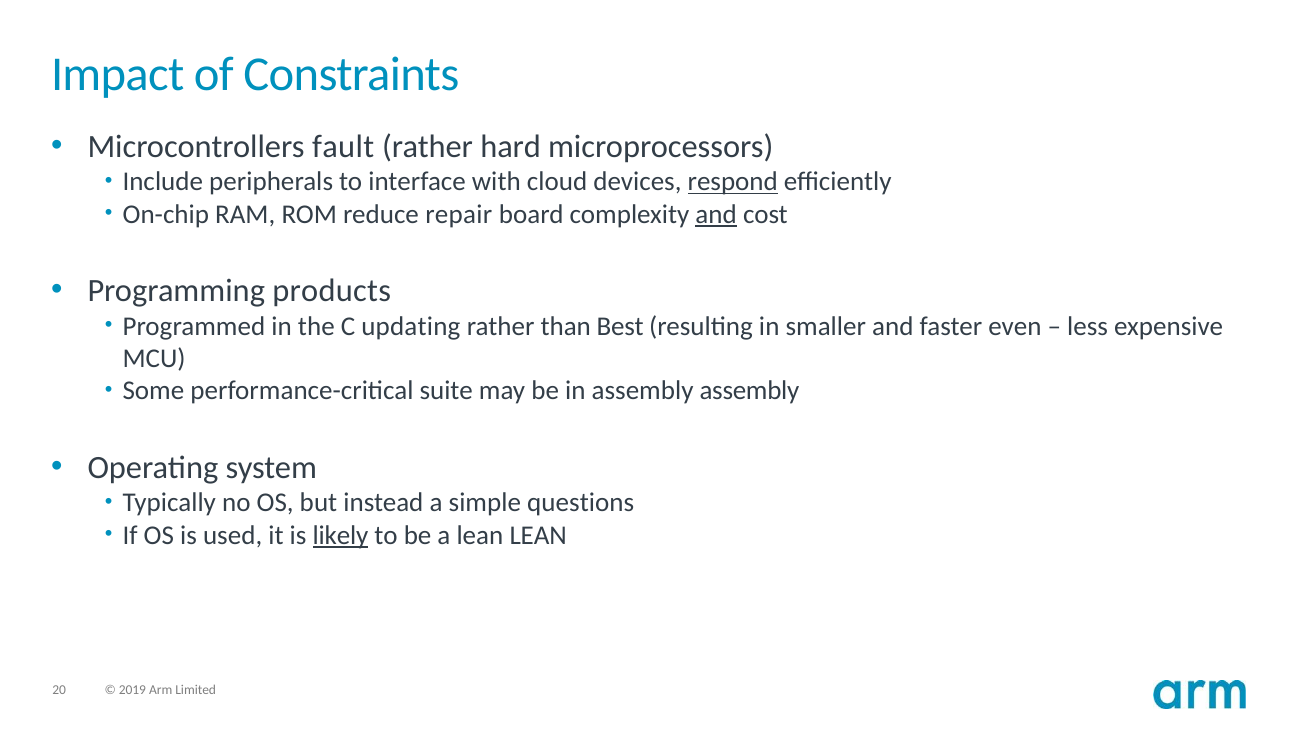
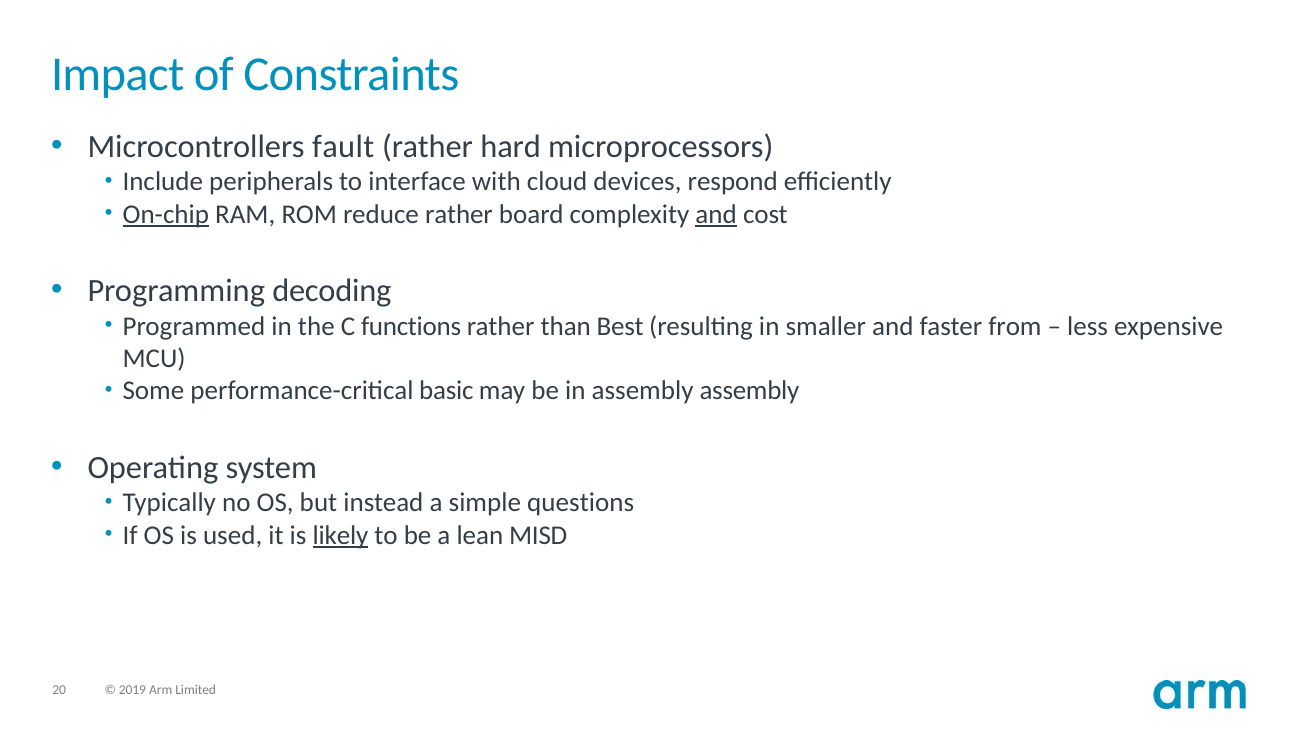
respond underline: present -> none (733, 182)
On-chip underline: none -> present (166, 214)
reduce repair: repair -> rather (459, 214)
products: products -> decoding (332, 291)
updating: updating -> functions (411, 326)
even: even -> from (1015, 326)
suite: suite -> basic (446, 391)
lean LEAN: LEAN -> MISD (538, 535)
